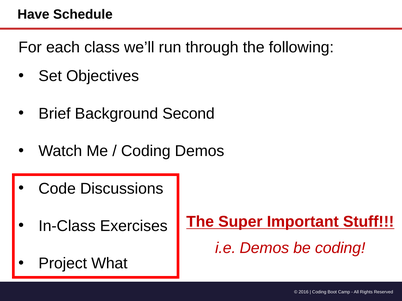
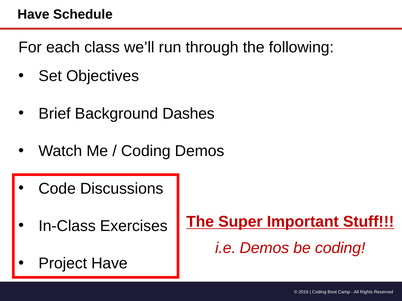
Second: Second -> Dashes (189, 114)
Project What: What -> Have (109, 264)
